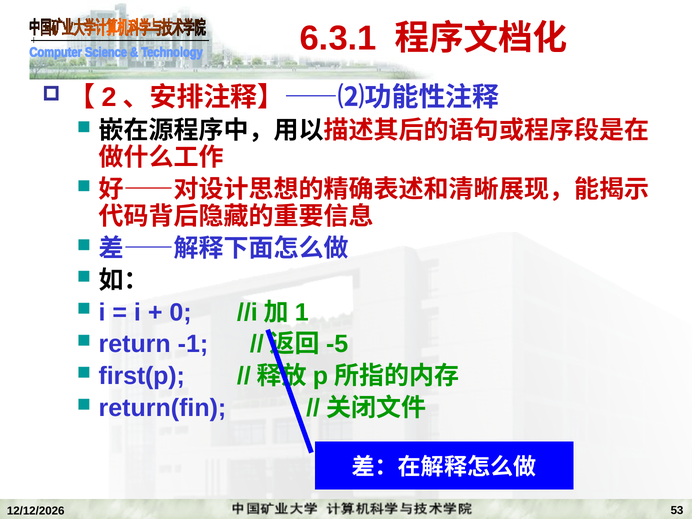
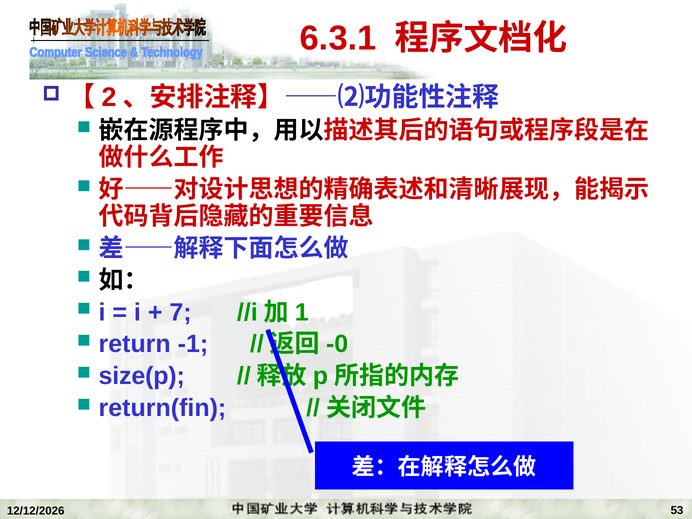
0: 0 -> 7 (181, 312)
-5: -5 -> -0 (337, 344)
first(p: first(p -> size(p (142, 376)
